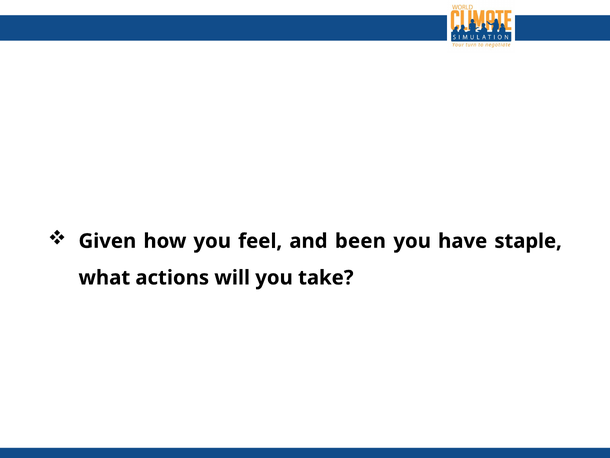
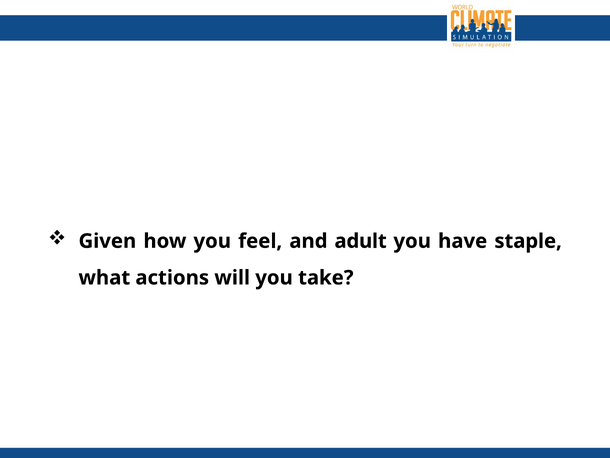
been: been -> adult (361, 241)
